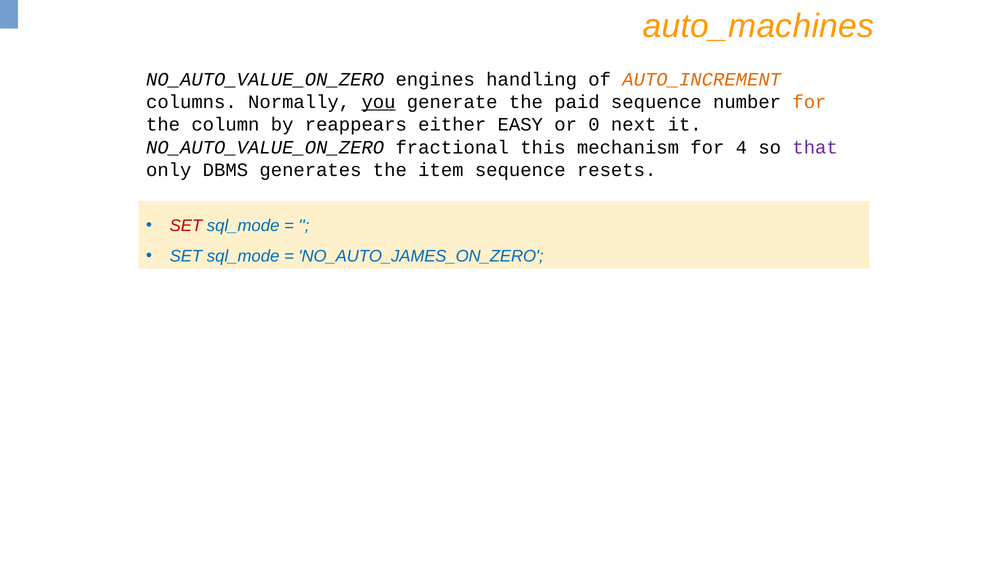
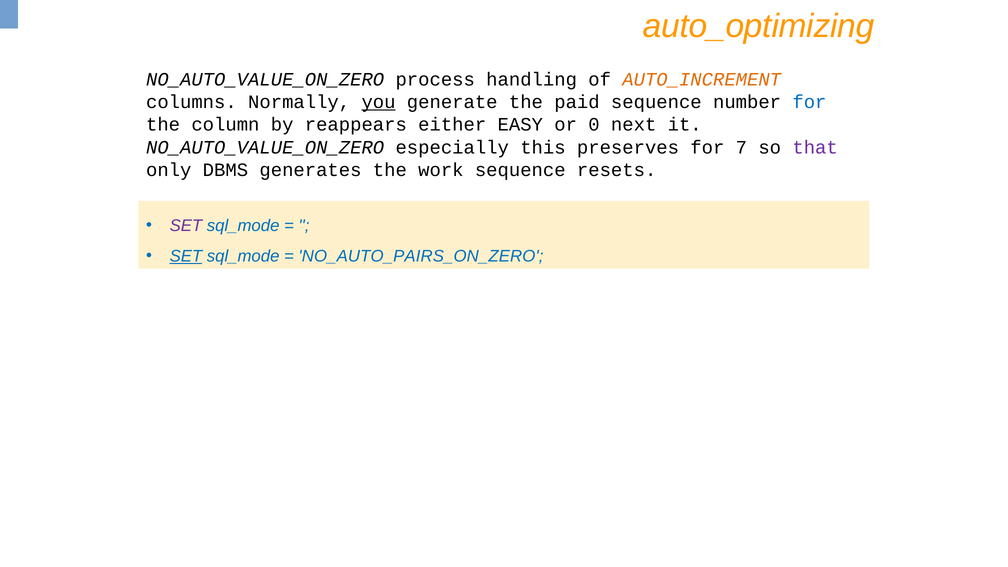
auto_machines: auto_machines -> auto_optimizing (759, 26)
engines: engines -> process (435, 79)
for colour: orange -> blue (809, 102)
fractional: fractional -> especially (452, 147)
mechanism: mechanism -> preserves (628, 147)
4: 4 -> 7 (741, 147)
item: item -> work (441, 170)
SET colour: red -> purple (186, 226)
SET underline: none -> present (186, 256)
NO_AUTO_JAMES_ON_ZERO: NO_AUTO_JAMES_ON_ZERO -> NO_AUTO_PAIRS_ON_ZERO (421, 256)
